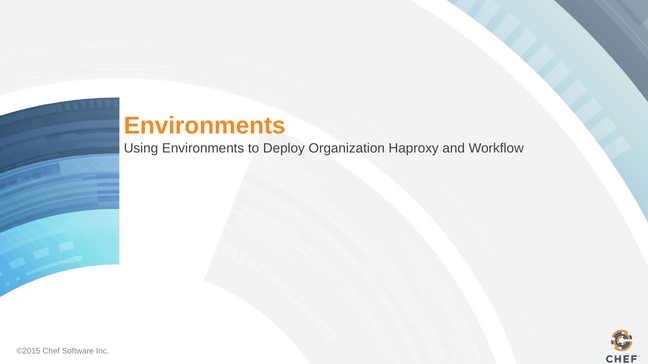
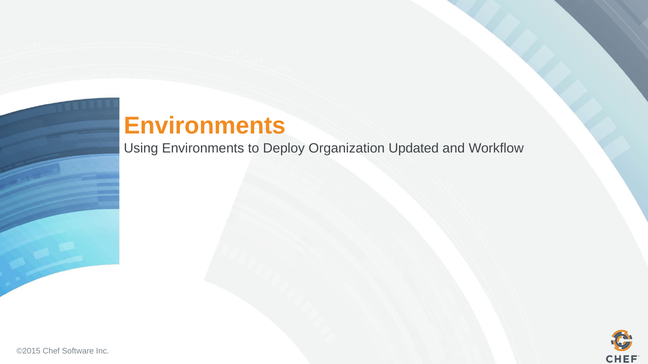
Haproxy: Haproxy -> Updated (414, 148)
